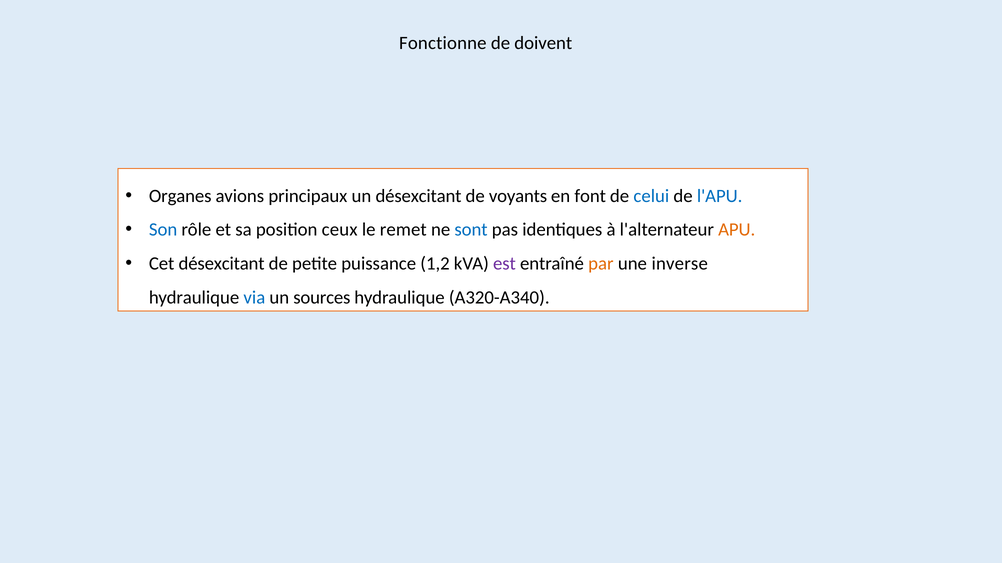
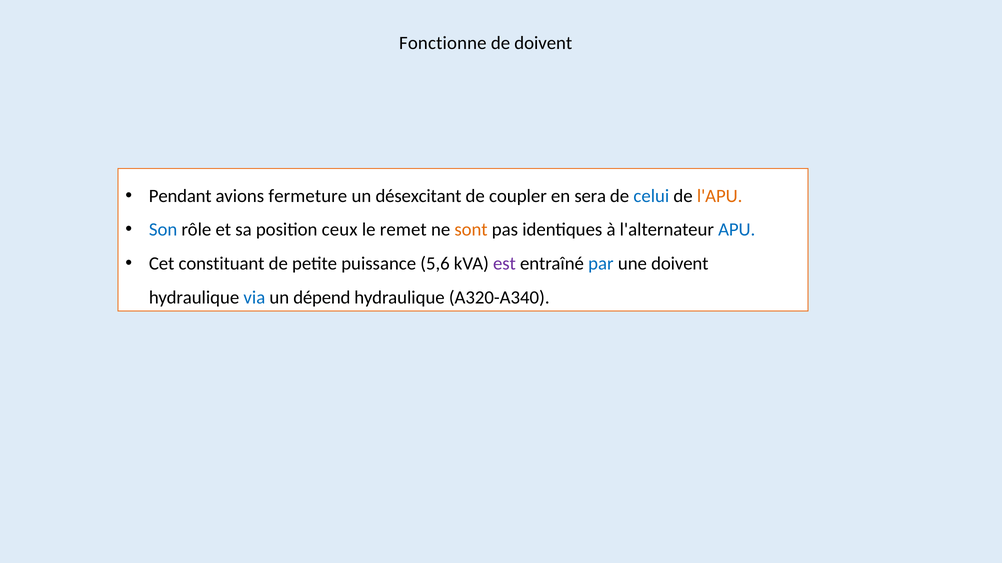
Organes: Organes -> Pendant (180, 196)
principaux: principaux -> fermeture (308, 196)
voyants: voyants -> coupler (518, 196)
font: font -> sera (590, 196)
l'APU colour: blue -> orange (720, 196)
sont colour: blue -> orange (471, 230)
APU colour: orange -> blue (737, 230)
Cet désexcitant: désexcitant -> constituant (222, 264)
1,2: 1,2 -> 5,6 (435, 264)
par colour: orange -> blue (601, 264)
une inverse: inverse -> doivent (680, 264)
sources: sources -> dépend (322, 298)
